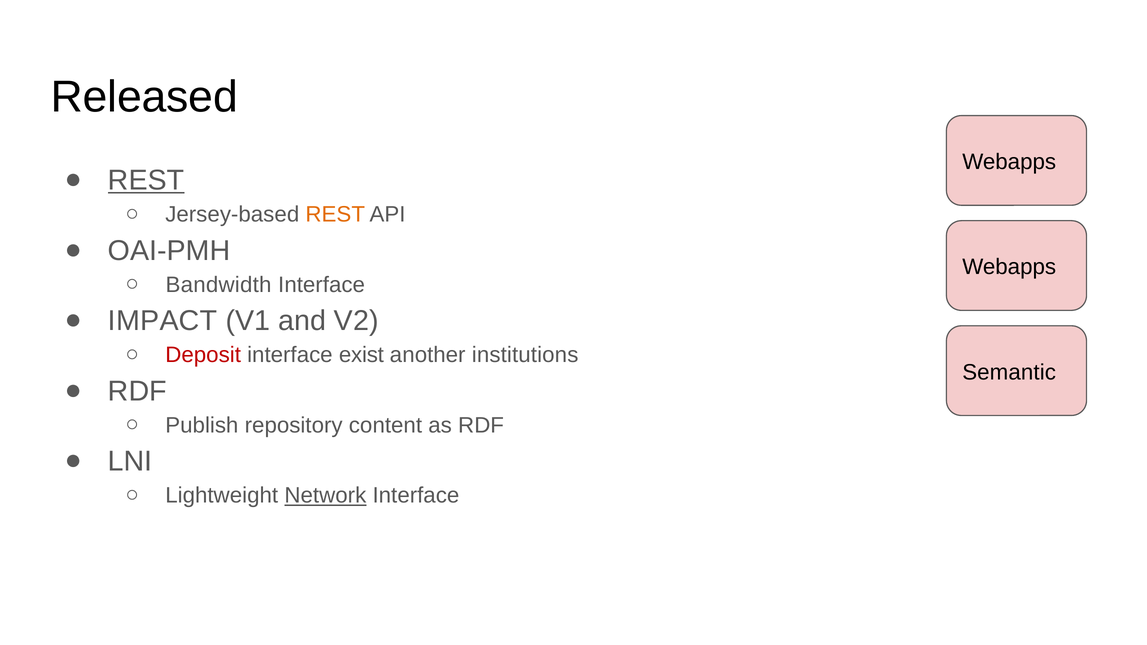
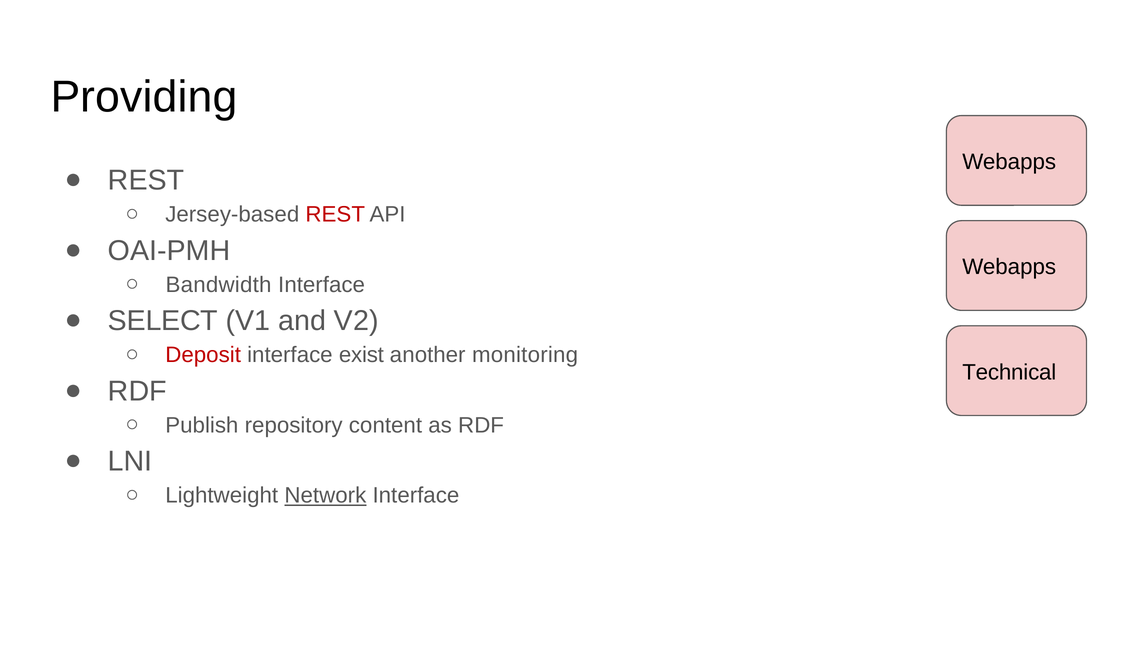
Released: Released -> Providing (144, 97)
REST underline: present -> none (146, 180)
REST colour: orange -> red (335, 214)
IMPACT: IMPACT -> SELECT (163, 321)
institutions: institutions -> monitoring (525, 355)
Semantic: Semantic -> Technical (1009, 372)
